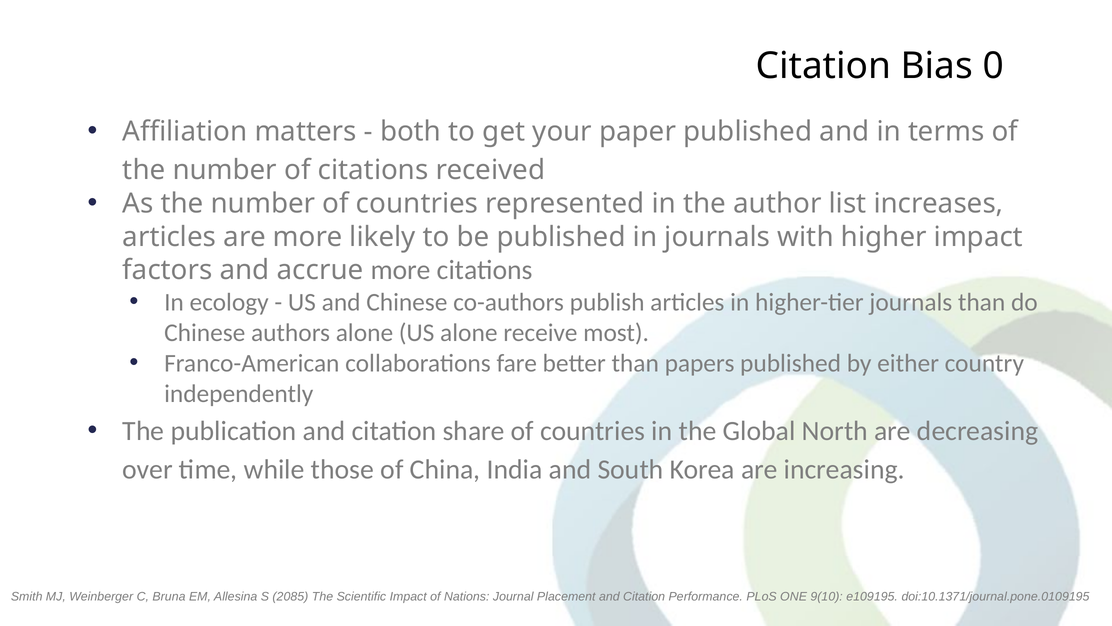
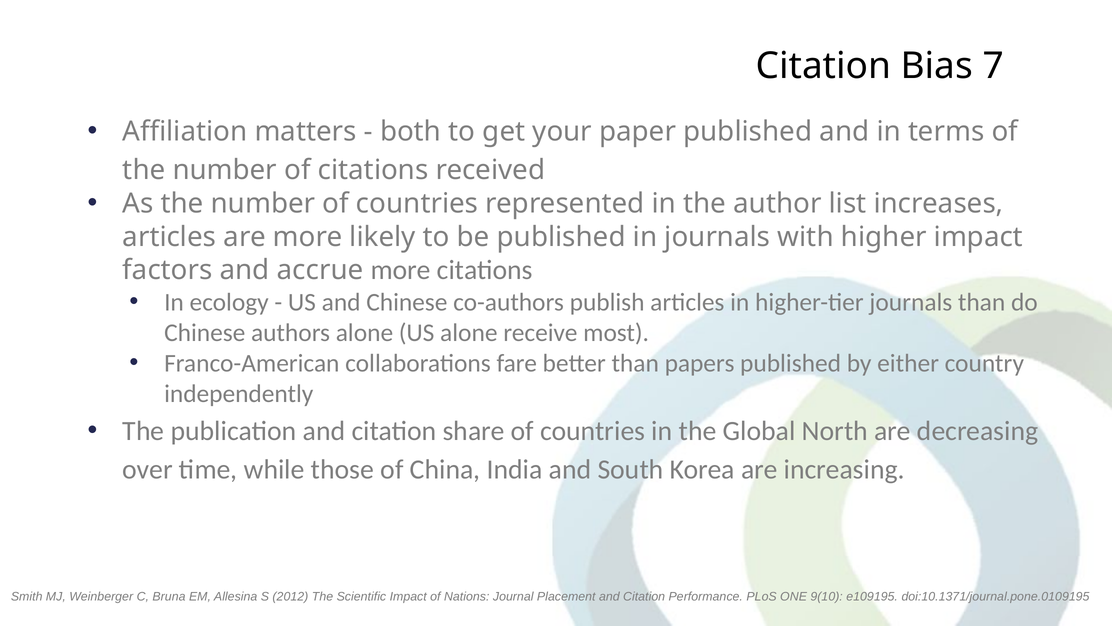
0: 0 -> 7 (993, 66)
2085: 2085 -> 2012 (290, 596)
